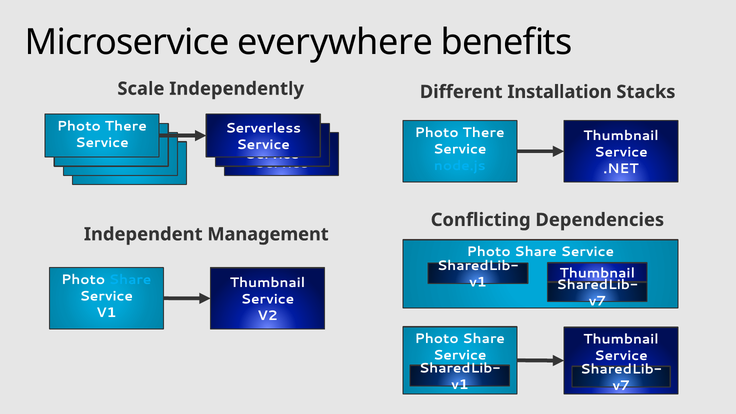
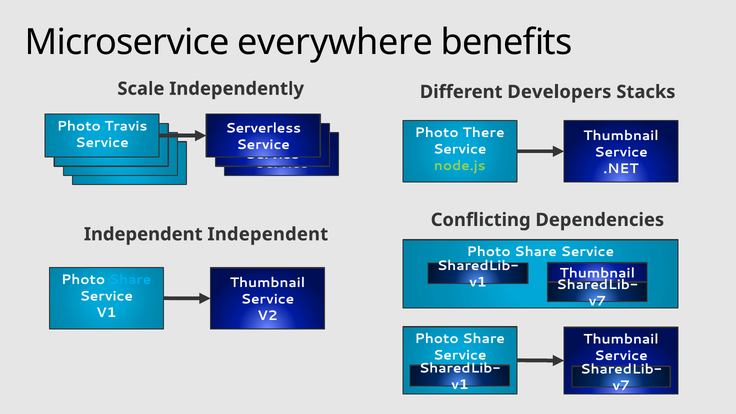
Installation: Installation -> Developers (559, 92)
There: There -> Travis (126, 126)
node.js colour: light blue -> light green (460, 166)
Independent Management: Management -> Independent (268, 234)
